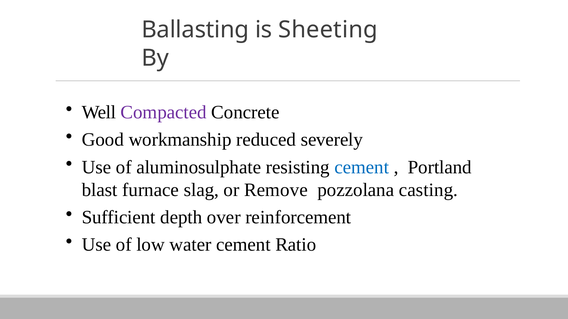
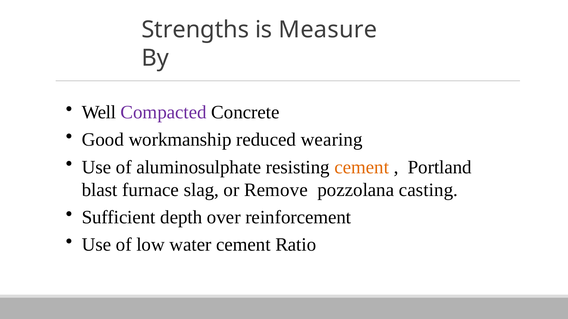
Ballasting: Ballasting -> Strengths (195, 30)
Sheeting: Sheeting -> Measure (328, 30)
severely: severely -> wearing (332, 140)
cement colour: blue -> orange (362, 167)
